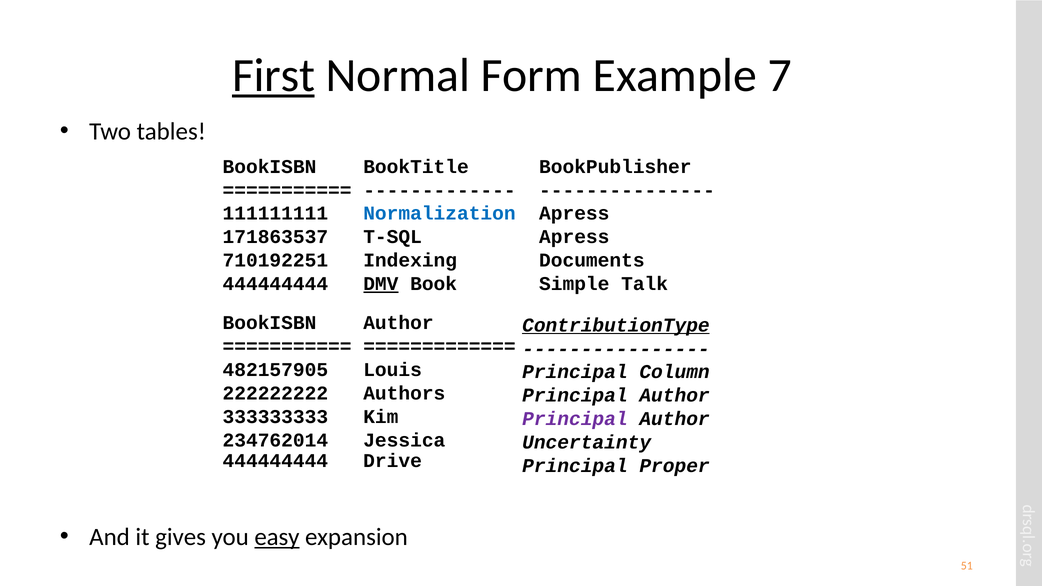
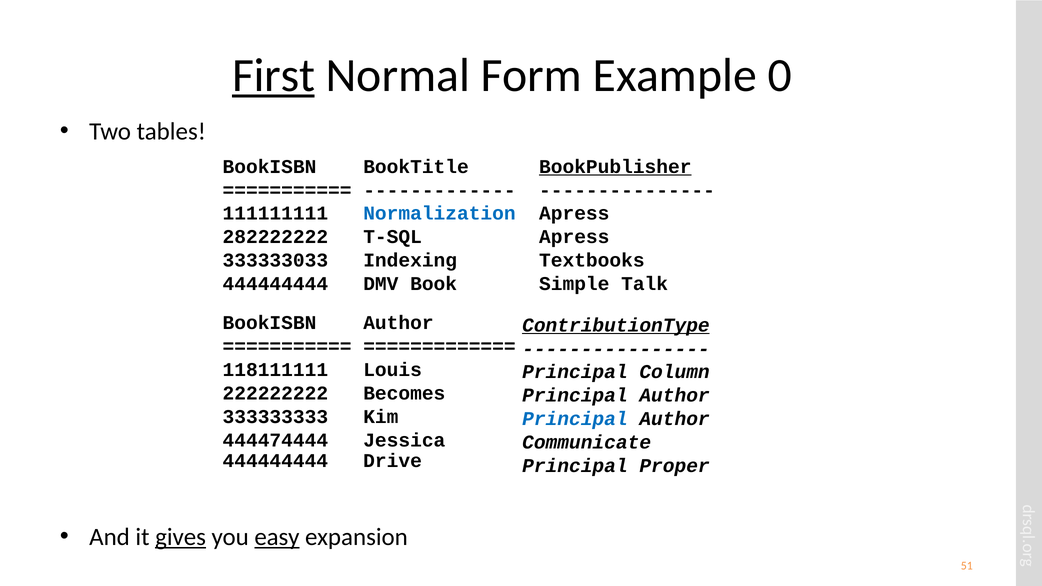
7: 7 -> 0 (780, 76)
BookPublisher underline: none -> present (615, 167)
171863537: 171863537 -> 282222222 (275, 237)
710192251: 710192251 -> 333333033 (275, 260)
Documents: Documents -> Textbooks (592, 260)
DMV underline: present -> none (381, 284)
482157905: 482157905 -> 118111111 (275, 370)
Authors: Authors -> Becomes (404, 393)
Principal colour: purple -> blue (575, 419)
234762014: 234762014 -> 444474444 (275, 440)
Uncertainty: Uncertainty -> Communicate (587, 442)
gives underline: none -> present (181, 537)
